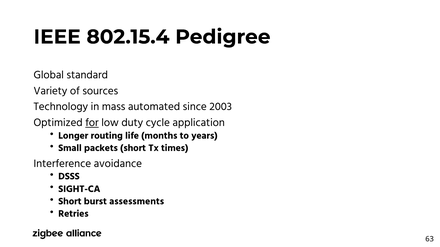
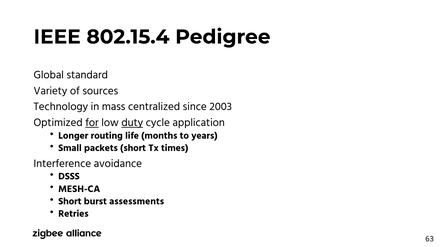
automated: automated -> centralized (154, 107)
duty underline: none -> present (132, 123)
SIGHT-CA: SIGHT-CA -> MESH-CA (79, 189)
